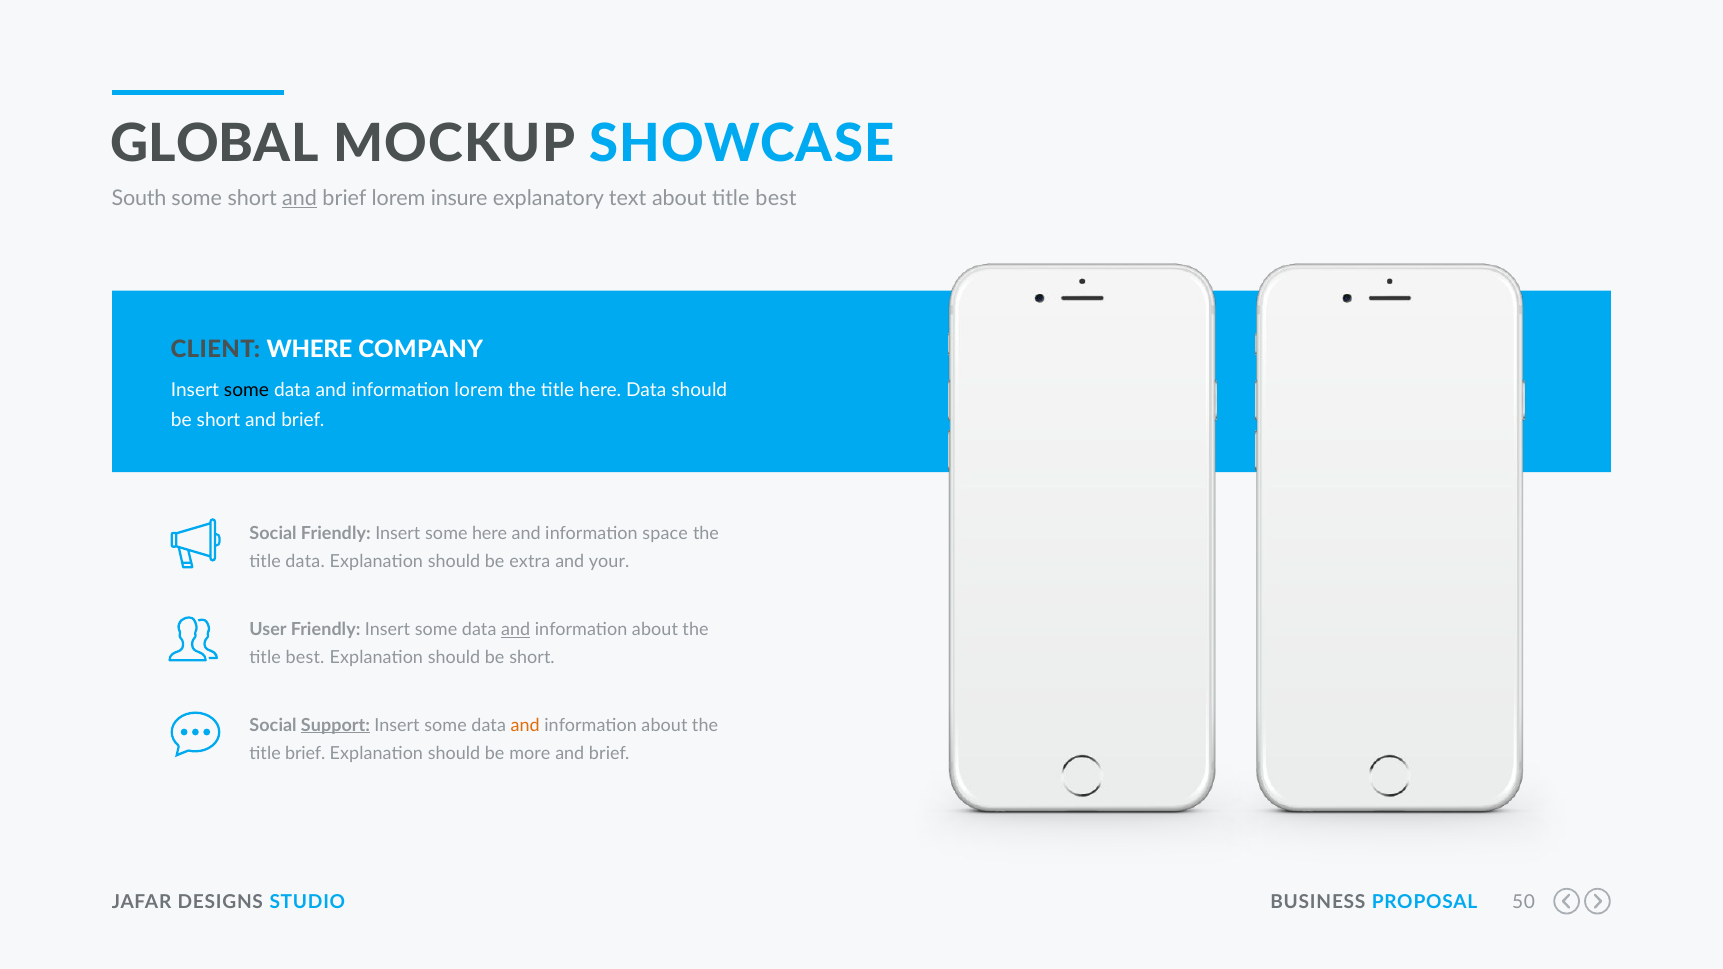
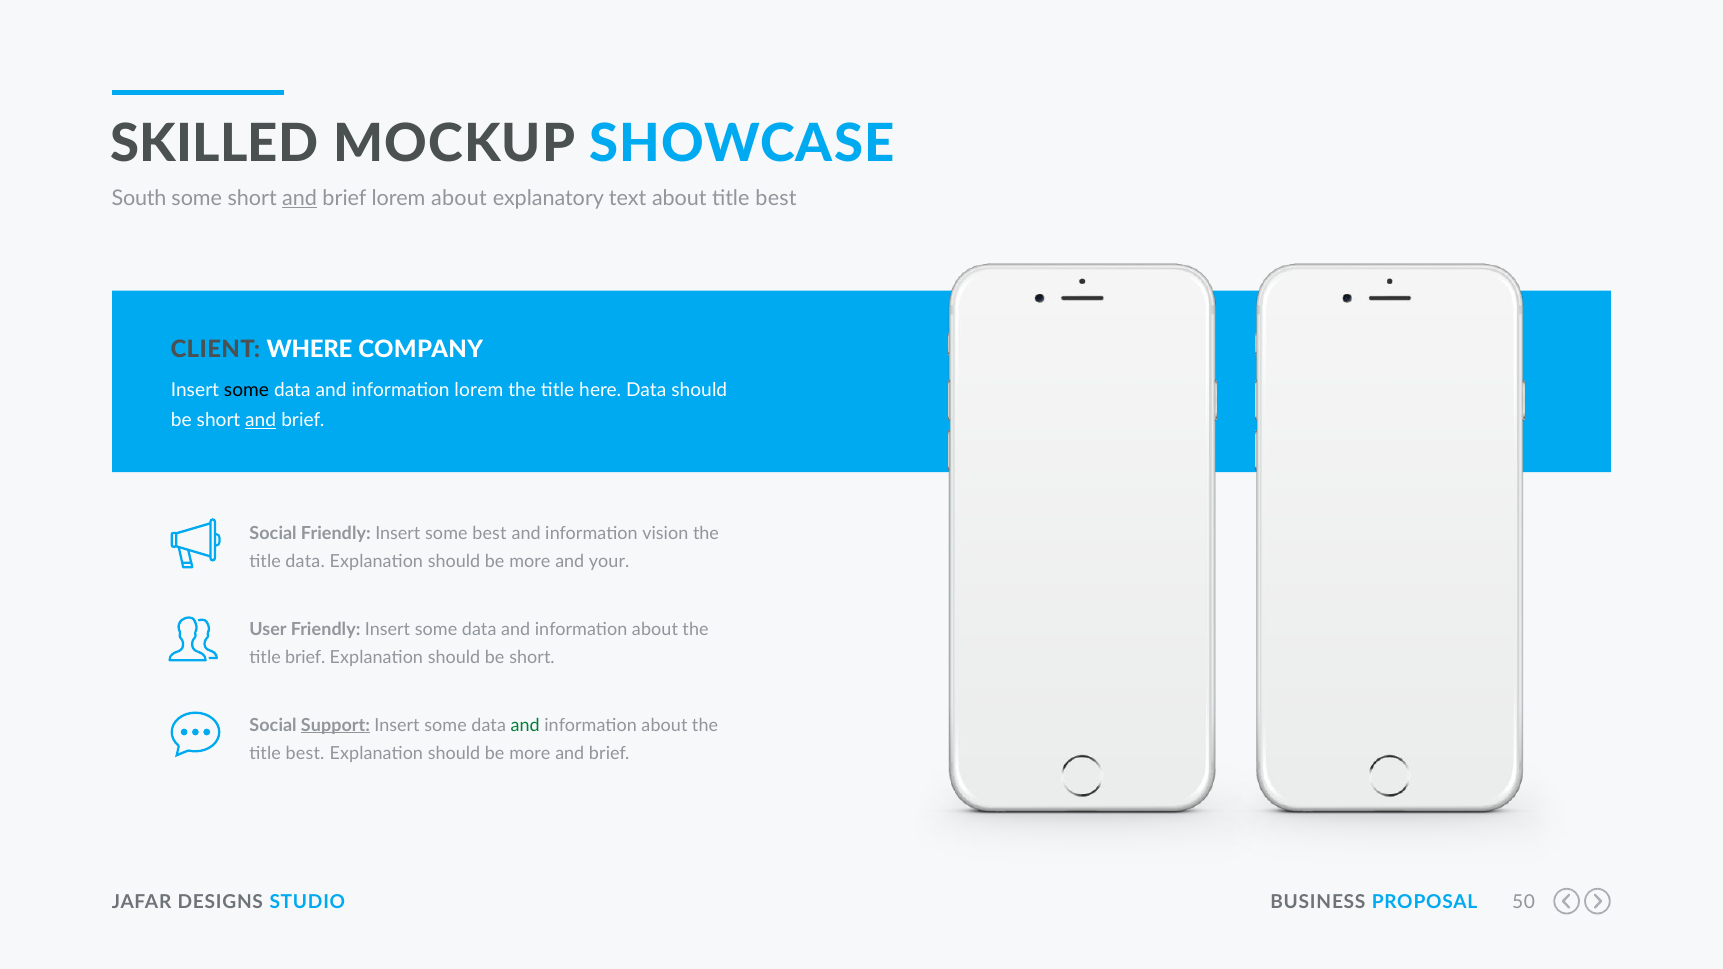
GLOBAL: GLOBAL -> SKILLED (214, 144)
lorem insure: insure -> about (459, 198)
and underline: none -> present (261, 420)
some here: here -> best (489, 534)
space: space -> vision (665, 534)
extra: extra -> more (530, 562)
and underline: present -> none (516, 630)
best: best -> brief (305, 658)
and colour: orange -> green (525, 725)
brief: brief -> best (305, 753)
